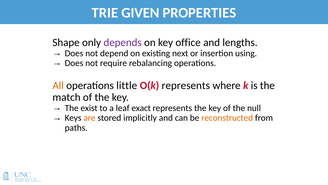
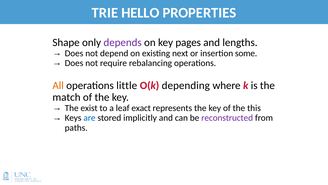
GIVEN: GIVEN -> HELLO (140, 13)
office: office -> pages (188, 42)
using: using -> some (246, 53)
O(k represents: represents -> depending (186, 85)
null: null -> this (254, 108)
are colour: orange -> blue (89, 118)
reconstructed colour: orange -> purple (227, 118)
